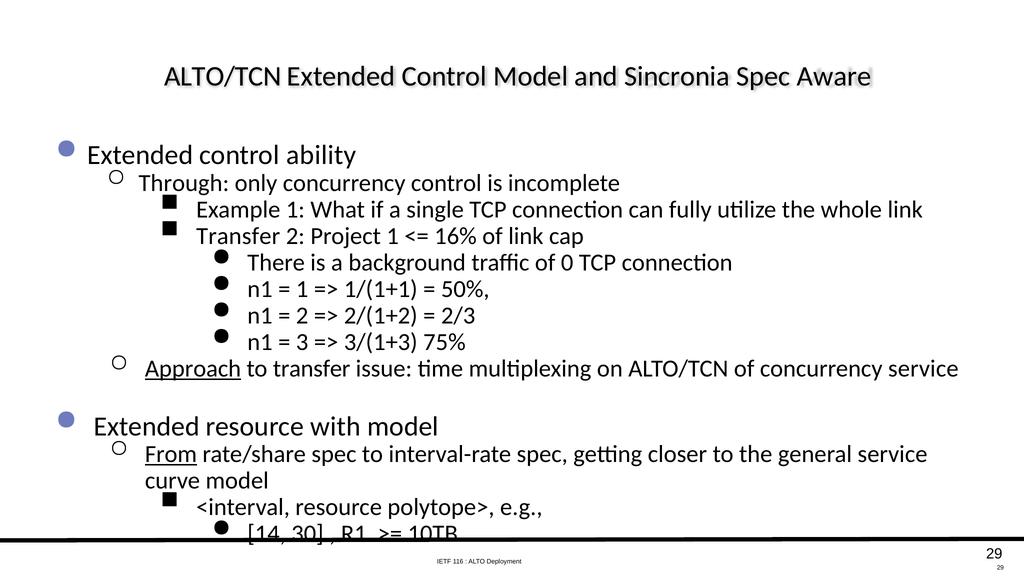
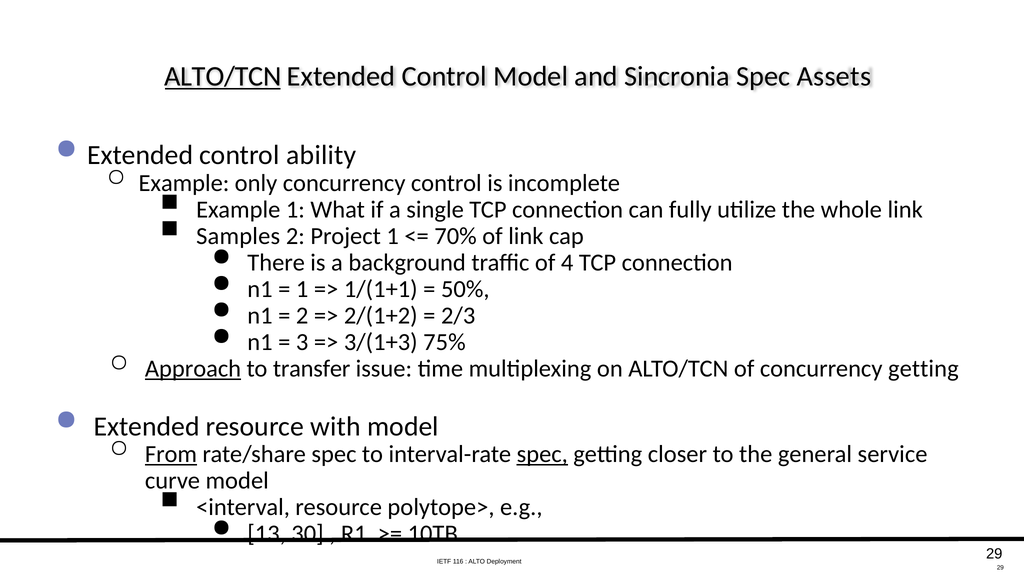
ALTO/TCN underline: none -> present (223, 77)
Aware: Aware -> Assets (834, 77)
Through: Through -> Example (184, 183)
Transfer: Transfer -> Samples (238, 236)
16%: 16% -> 70% (456, 236)
0: 0 -> 4 (567, 263)
concurrency service: service -> getting (923, 368)
spec underline: none -> present (542, 454)
14: 14 -> 13 (267, 534)
